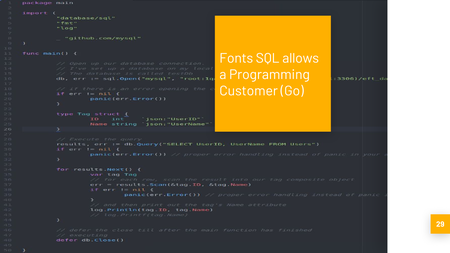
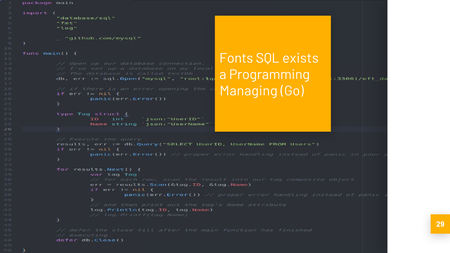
allows: allows -> exists (301, 58)
Customer: Customer -> Managing (249, 91)
